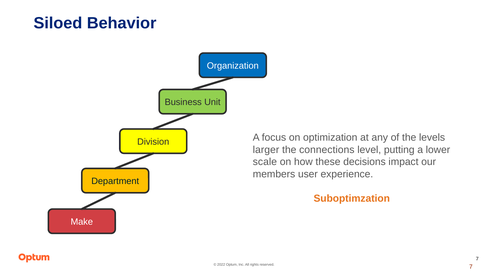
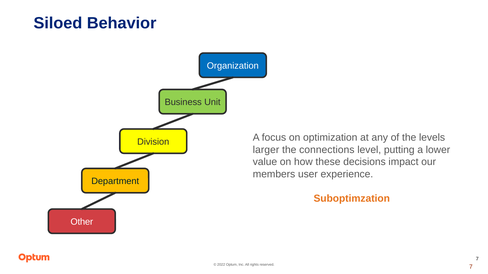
scale: scale -> value (265, 162)
Make: Make -> Other (82, 222)
